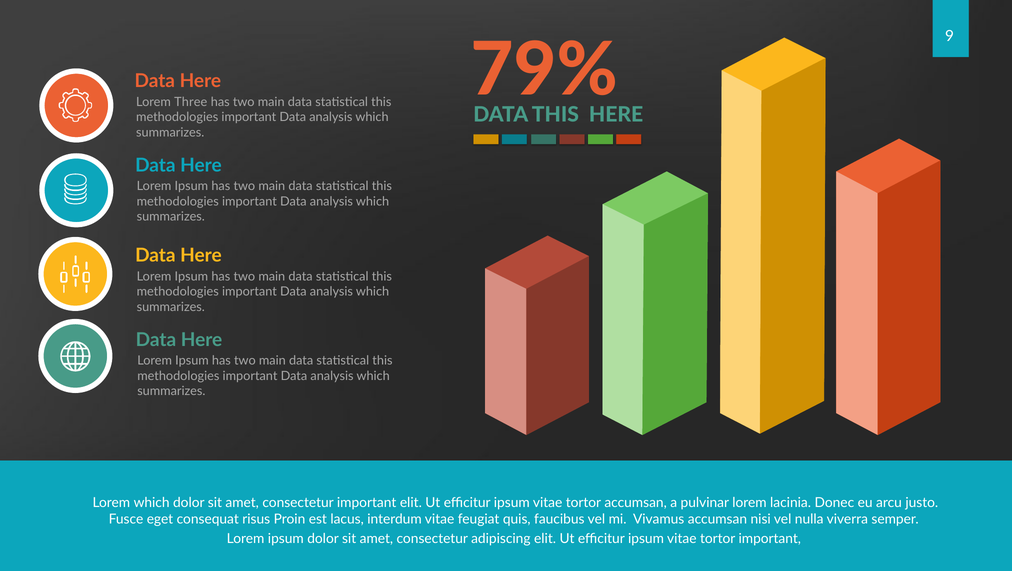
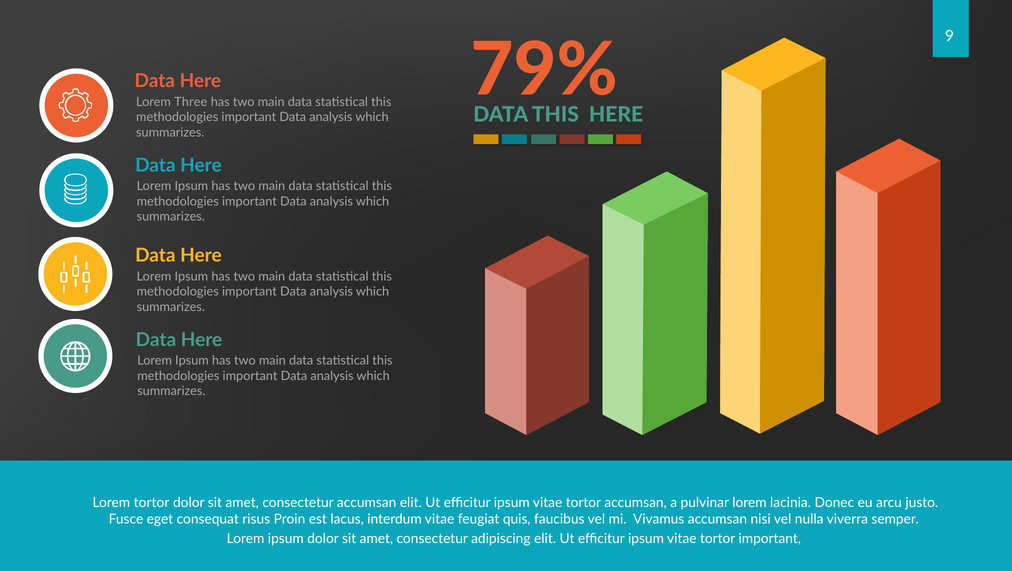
Lorem which: which -> tortor (152, 503)
consectetur important: important -> accumsan (367, 503)
